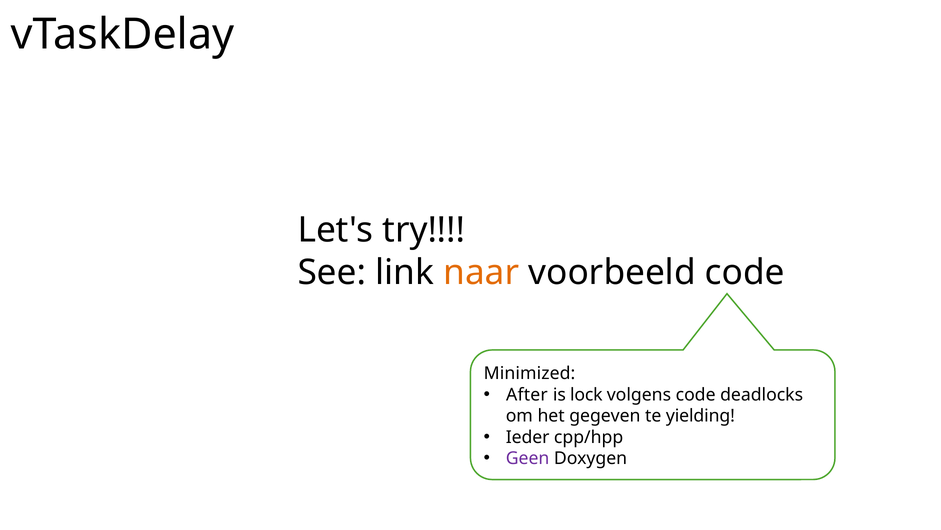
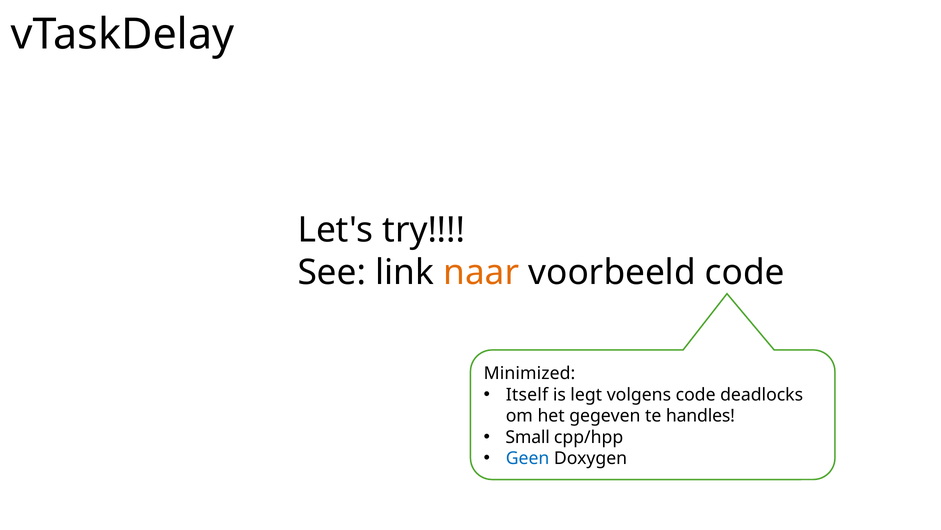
After: After -> Itself (527, 394)
lock: lock -> legt (586, 394)
yielding: yielding -> handles (700, 415)
Ieder: Ieder -> Small (528, 437)
Geen colour: purple -> blue (528, 458)
